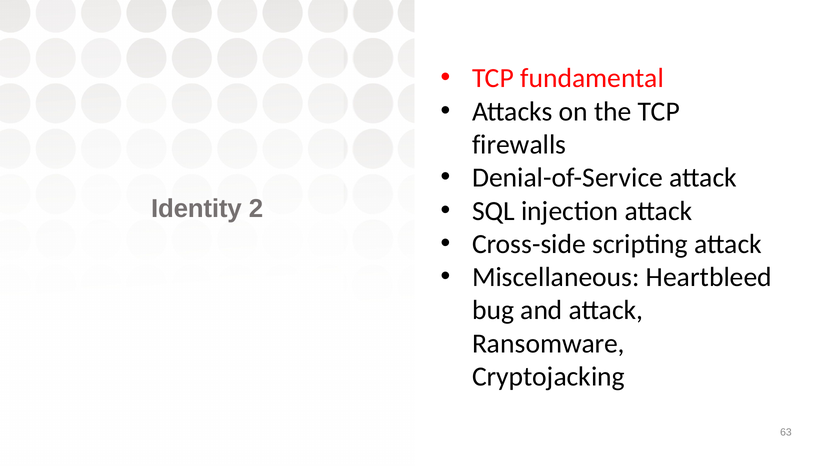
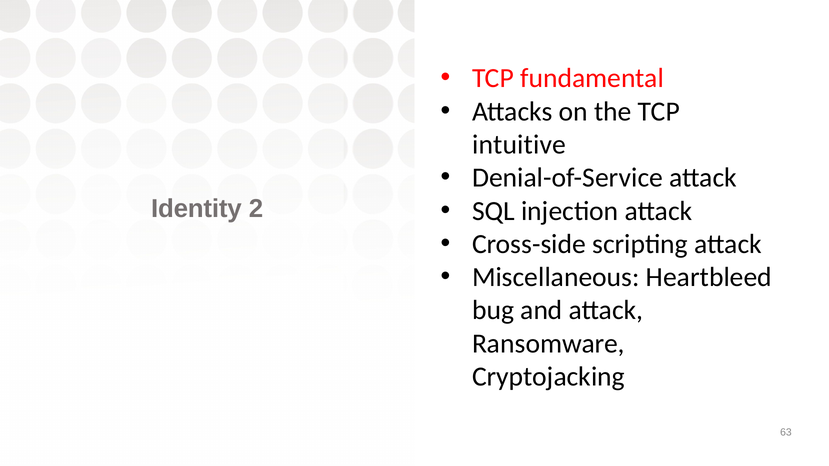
firewalls: firewalls -> intuitive (519, 145)
